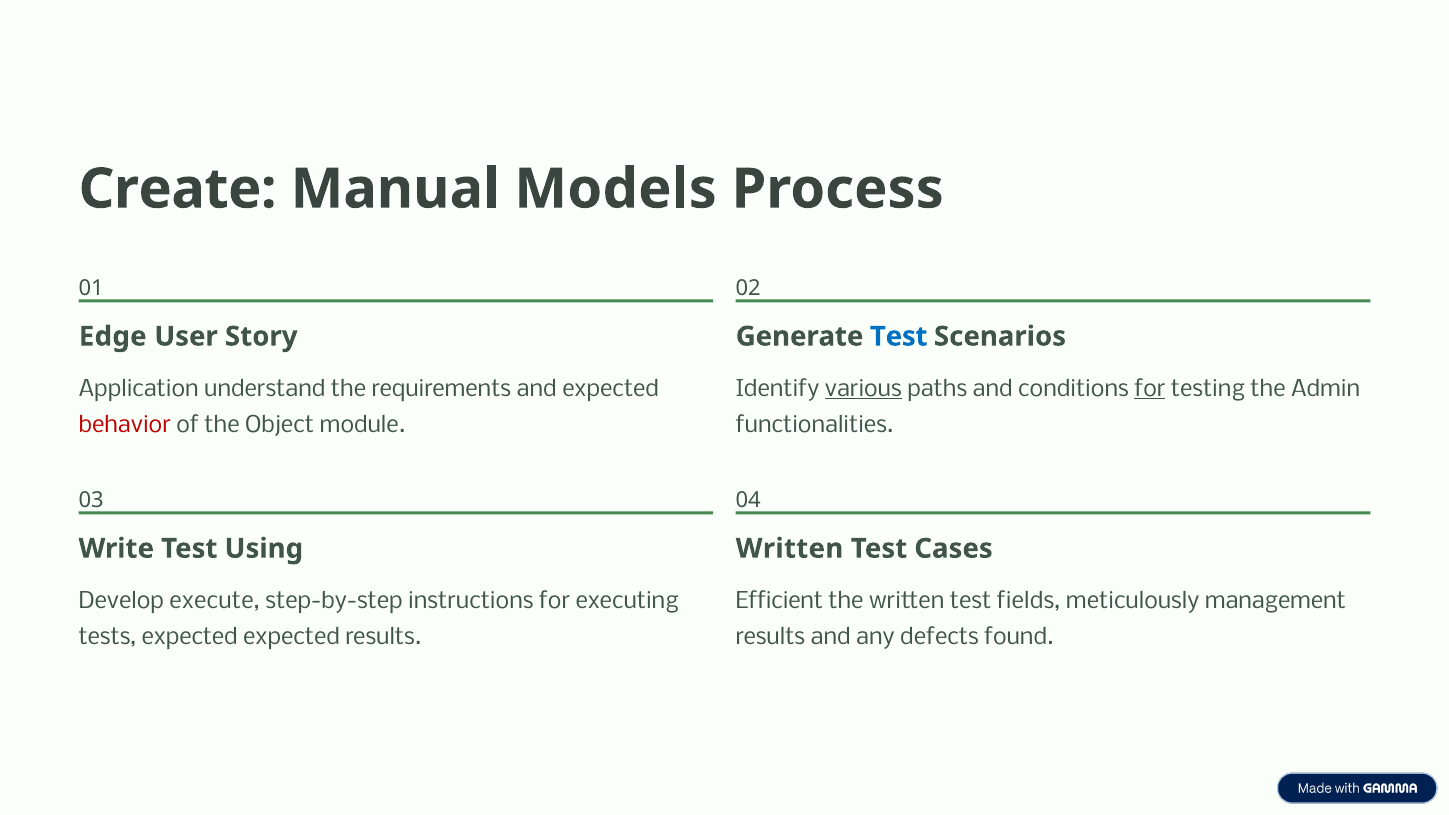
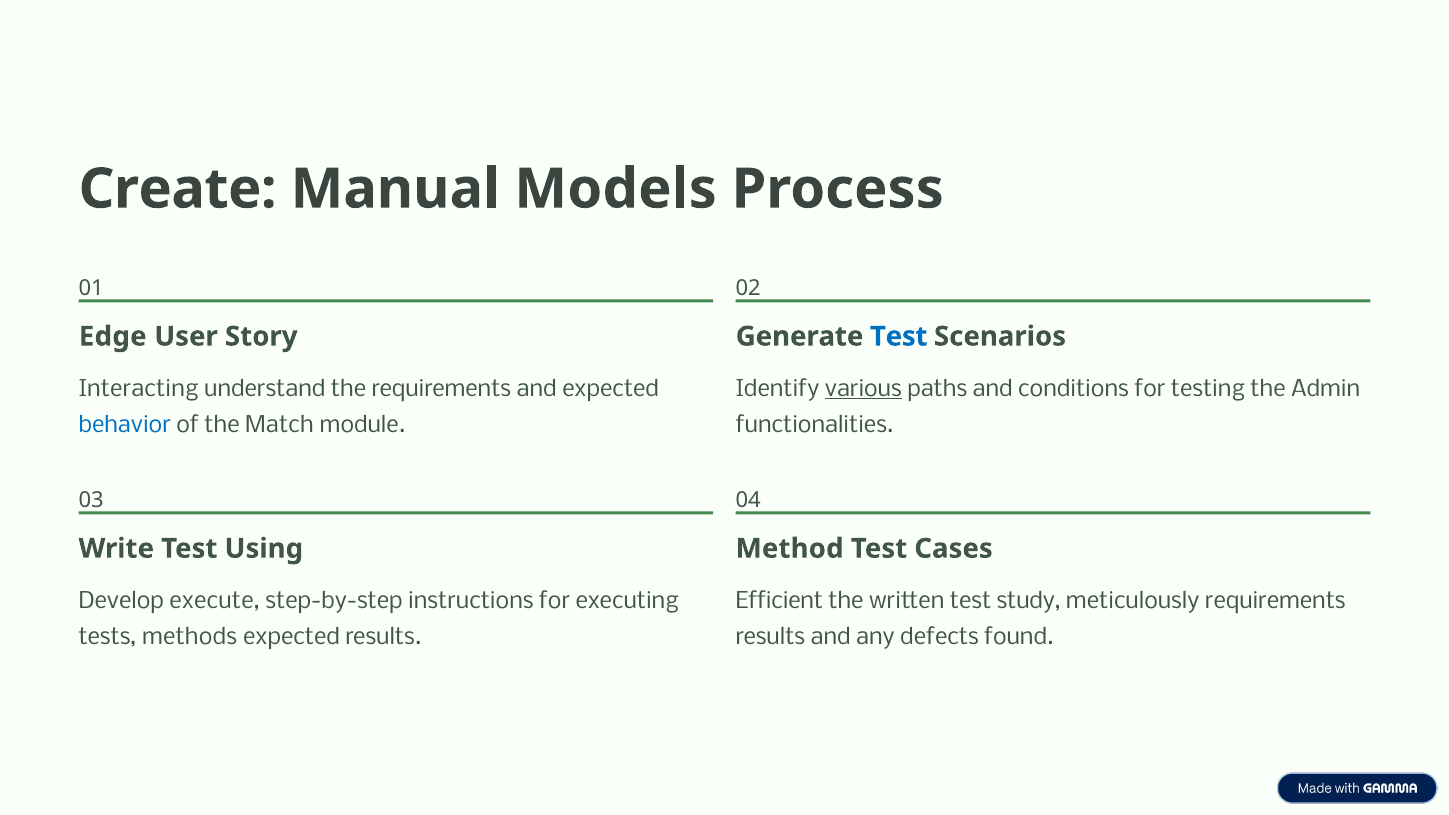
Application: Application -> Interacting (139, 389)
for underline: present -> none (1150, 389)
behavior colour: red -> blue (125, 425)
Object: Object -> Match (279, 425)
Written: Written -> Method (790, 549)
fields: fields -> study (1029, 601)
meticulously management: management -> requirements (1275, 601)
tests expected: expected -> methods (190, 637)
